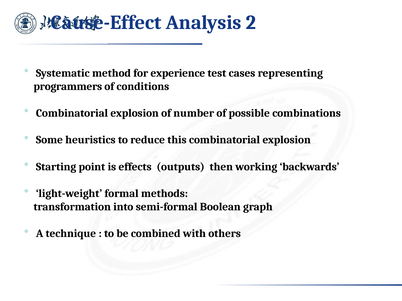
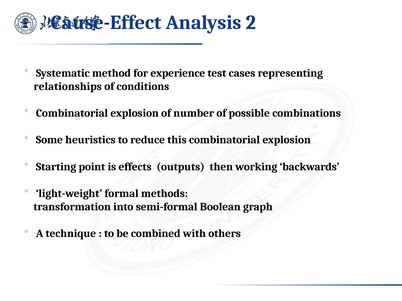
programmers: programmers -> relationships (68, 87)
